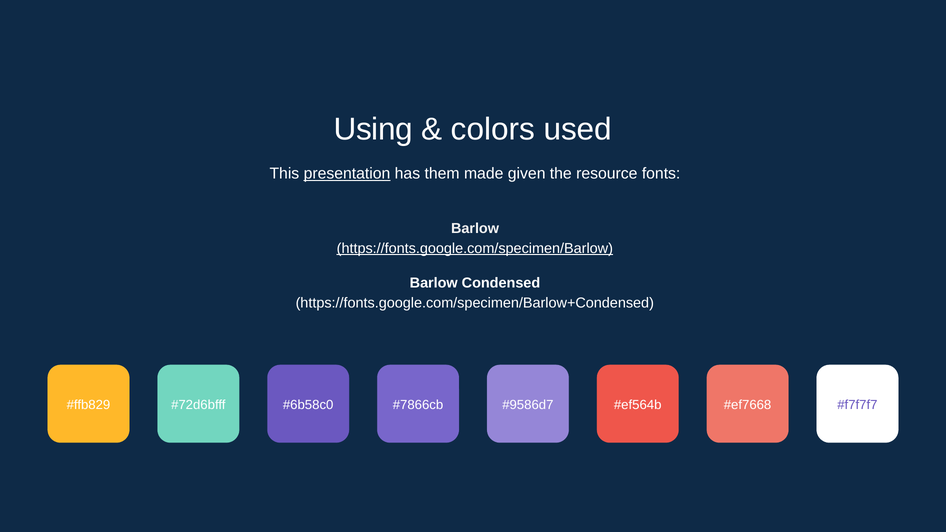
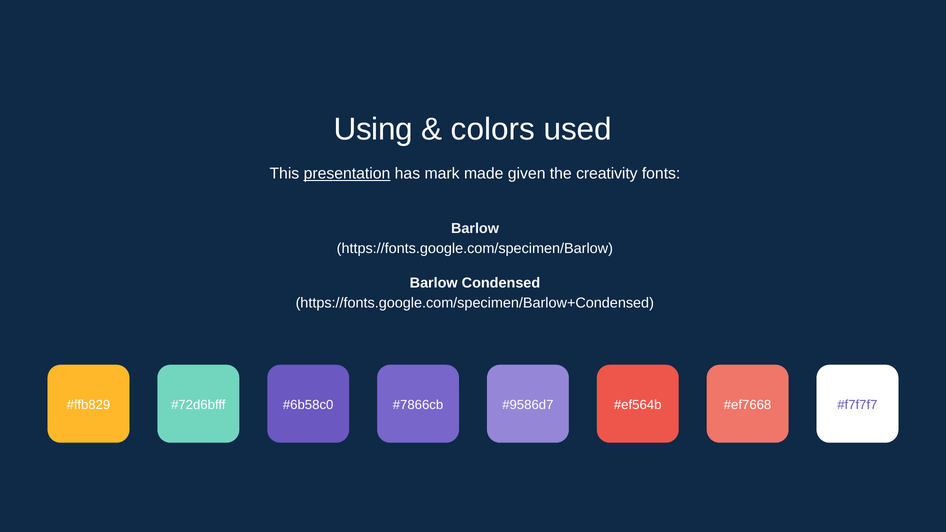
them: them -> mark (442, 174)
resource: resource -> creativity (607, 174)
https://fonts.google.com/specimen/Barlow underline: present -> none (475, 249)
